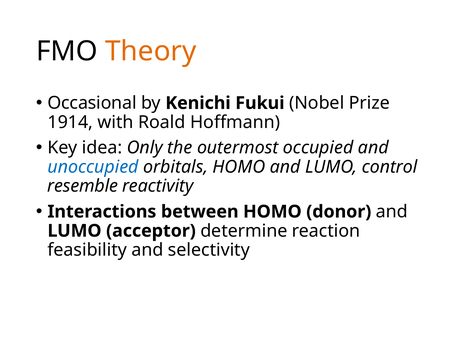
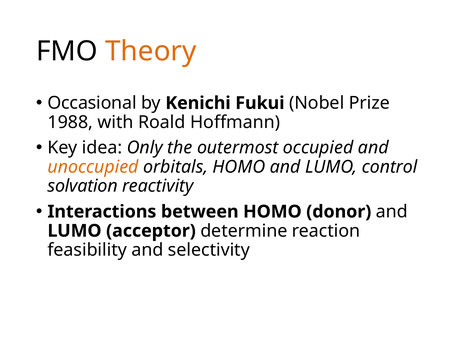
1914: 1914 -> 1988 (70, 122)
unoccupied colour: blue -> orange (93, 167)
resemble: resemble -> solvation (83, 186)
